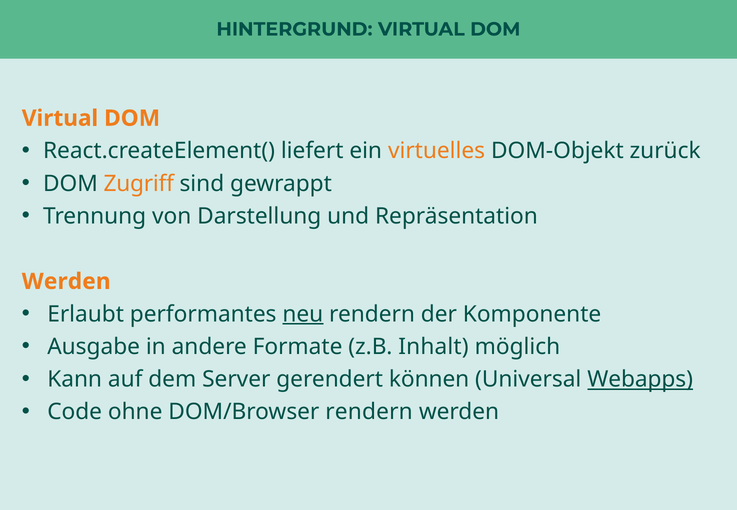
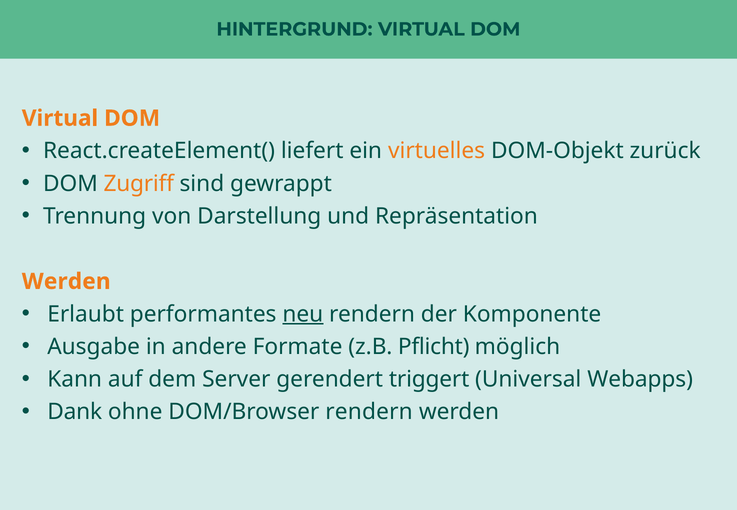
Inhalt: Inhalt -> Pflicht (434, 347)
können: können -> triggert (429, 380)
Webapps underline: present -> none (640, 380)
Code: Code -> Dank (75, 412)
